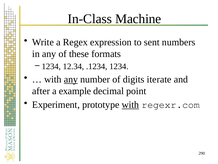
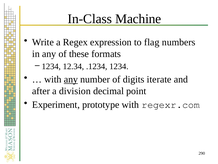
sent: sent -> flag (152, 42)
example: example -> division (75, 91)
with underline: present -> none (130, 104)
